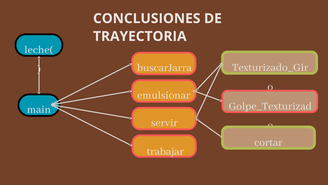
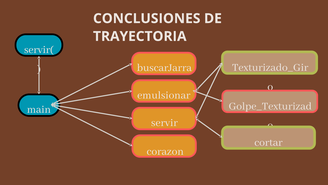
leche(: leche( -> servir( (39, 49)
trabajar: trabajar -> corazon (165, 151)
